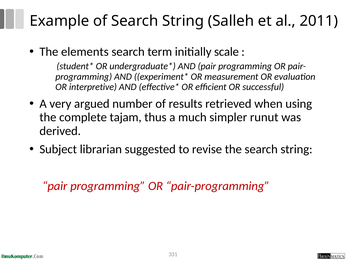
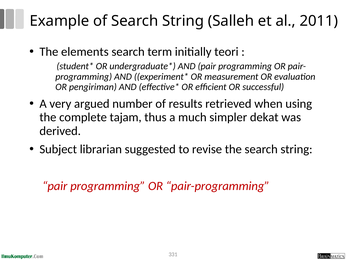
scale: scale -> teori (226, 52)
interpretive: interpretive -> pengiriman (93, 87)
runut: runut -> dekat (264, 117)
